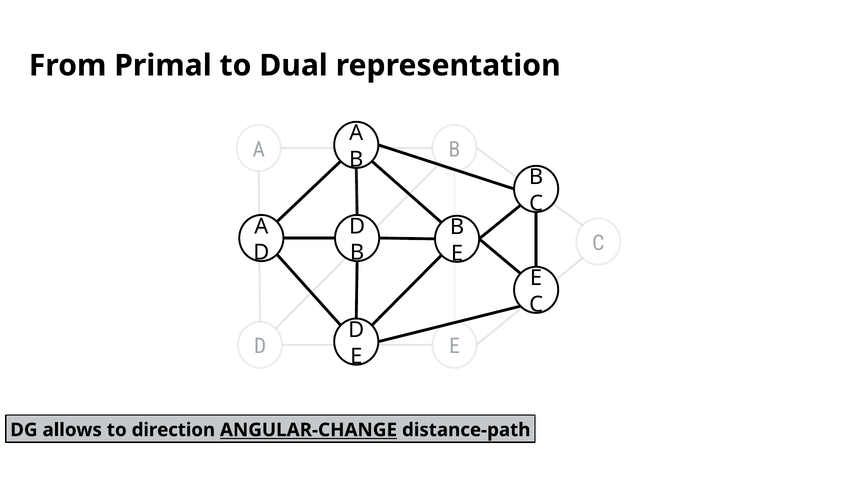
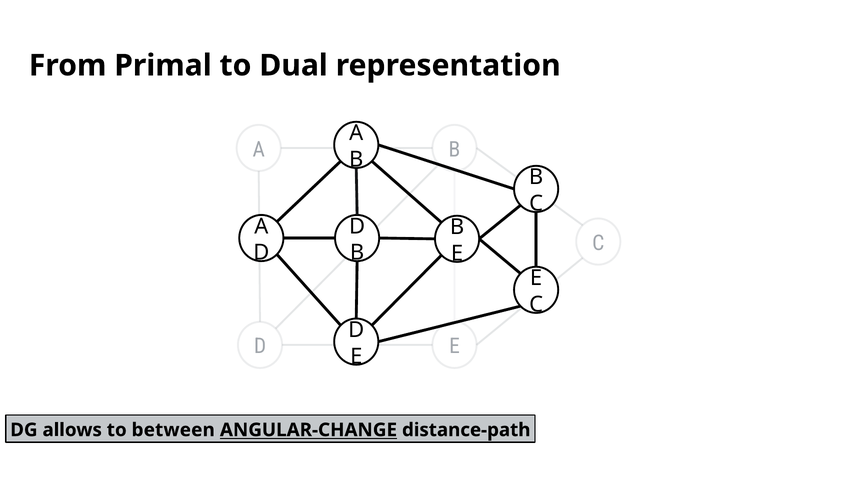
direction: direction -> between (173, 430)
